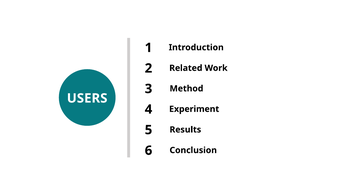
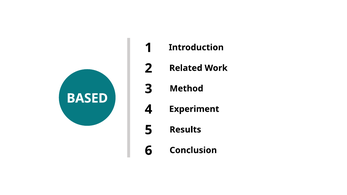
USERS: USERS -> BASED (87, 98)
